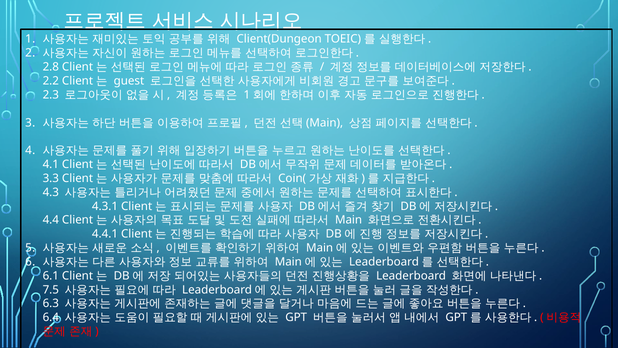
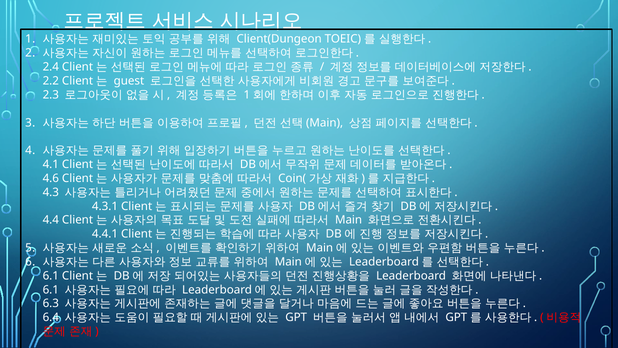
2.8: 2.8 -> 2.4 (51, 67)
3.3: 3.3 -> 4.6 (51, 178)
7.5: 7.5 -> 6.1 (51, 289)
